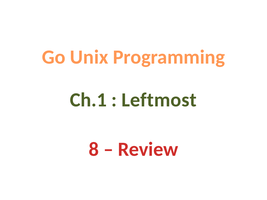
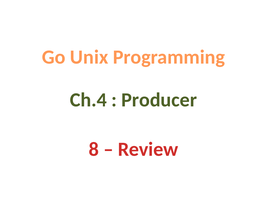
Ch.1: Ch.1 -> Ch.4 (88, 100)
Leftmost: Leftmost -> Producer (159, 100)
